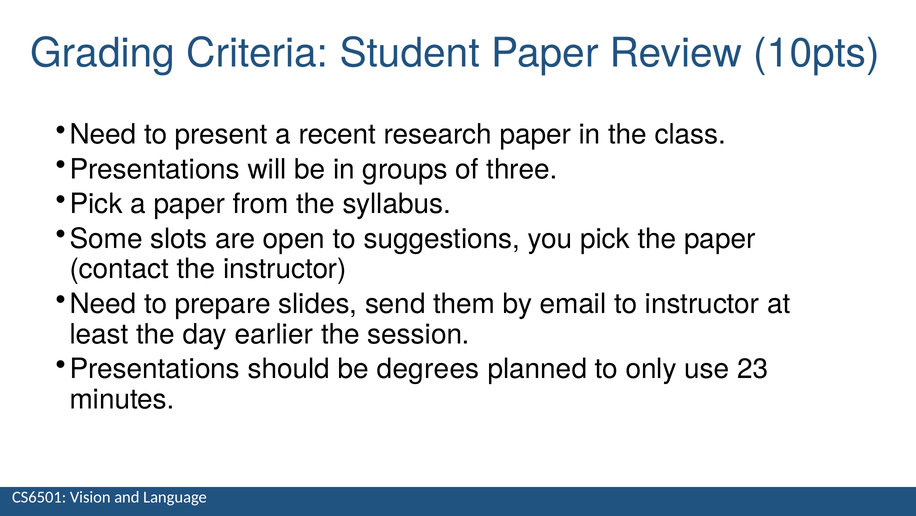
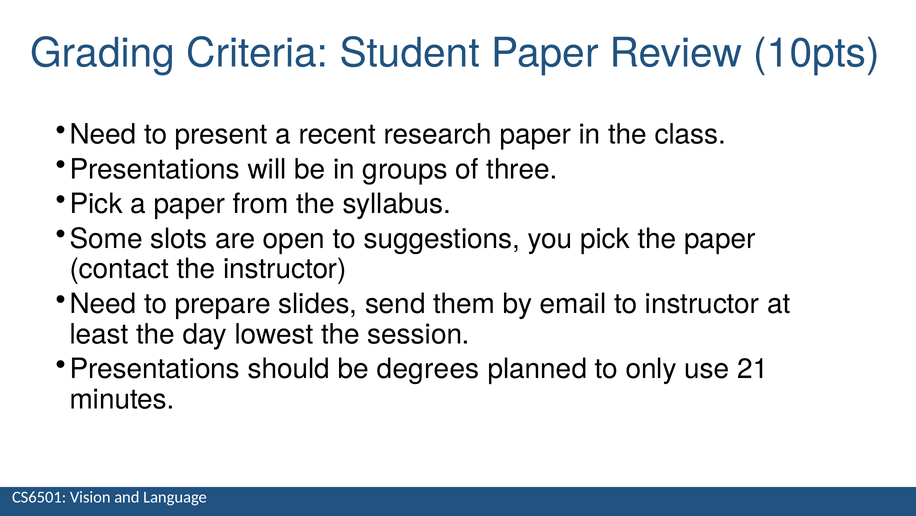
earlier: earlier -> lowest (274, 334)
23: 23 -> 21 (753, 369)
